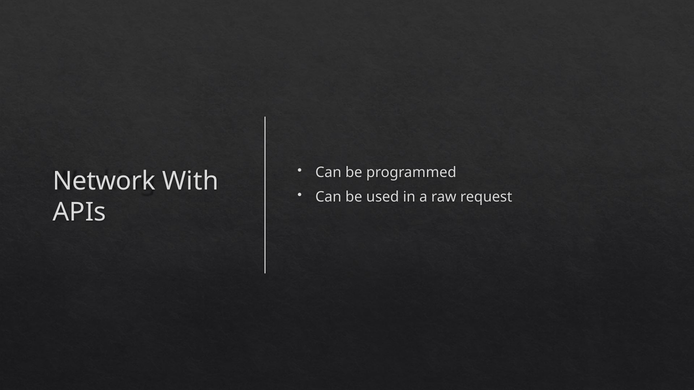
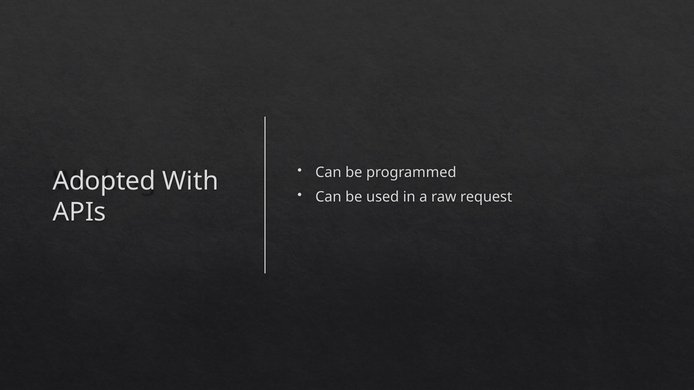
Network: Network -> Adopted (104, 181)
